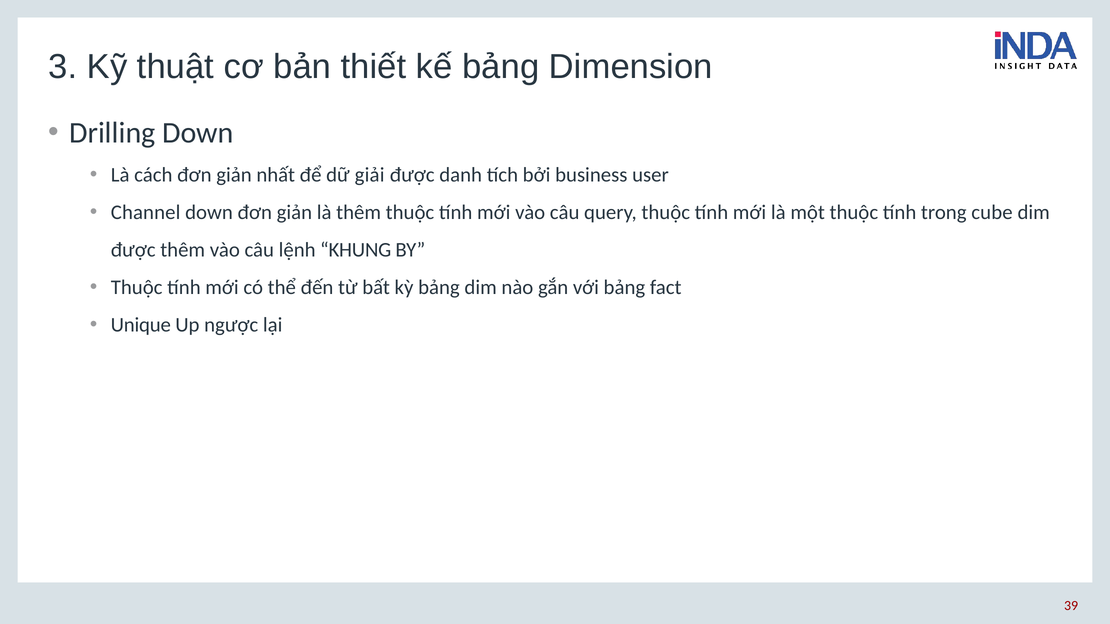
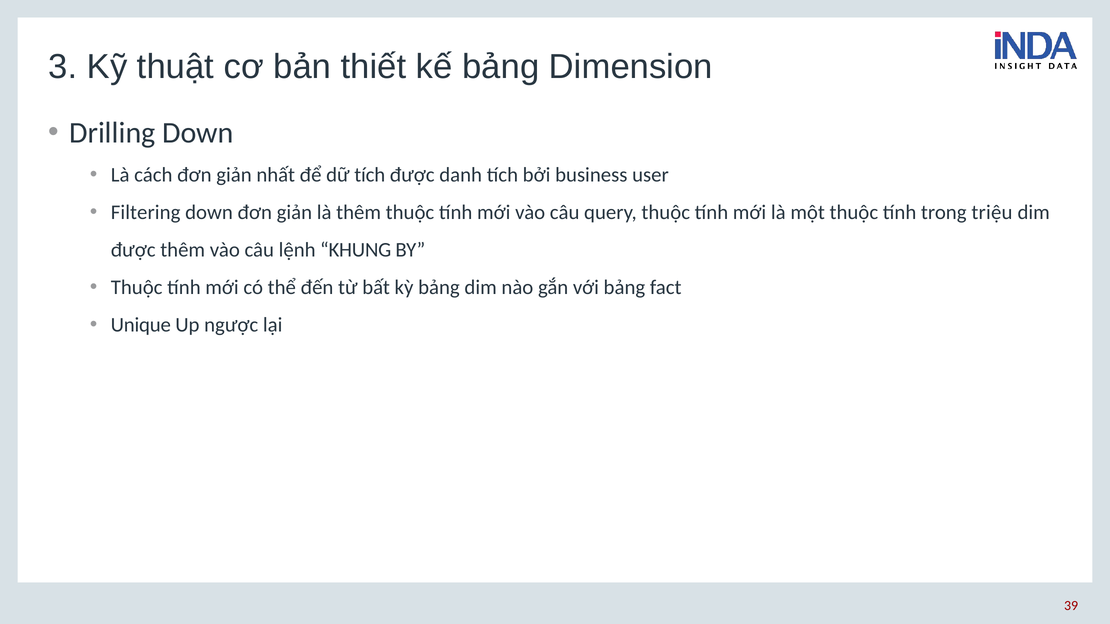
dữ giải: giải -> tích (370, 175)
Channel: Channel -> Filtering (146, 213)
cube: cube -> triệu (992, 213)
